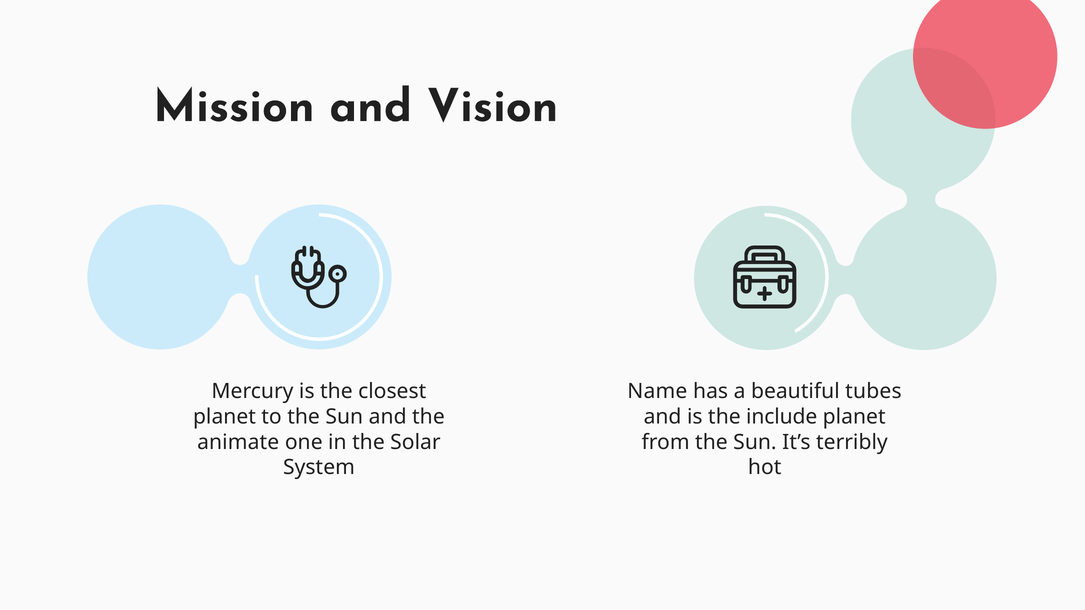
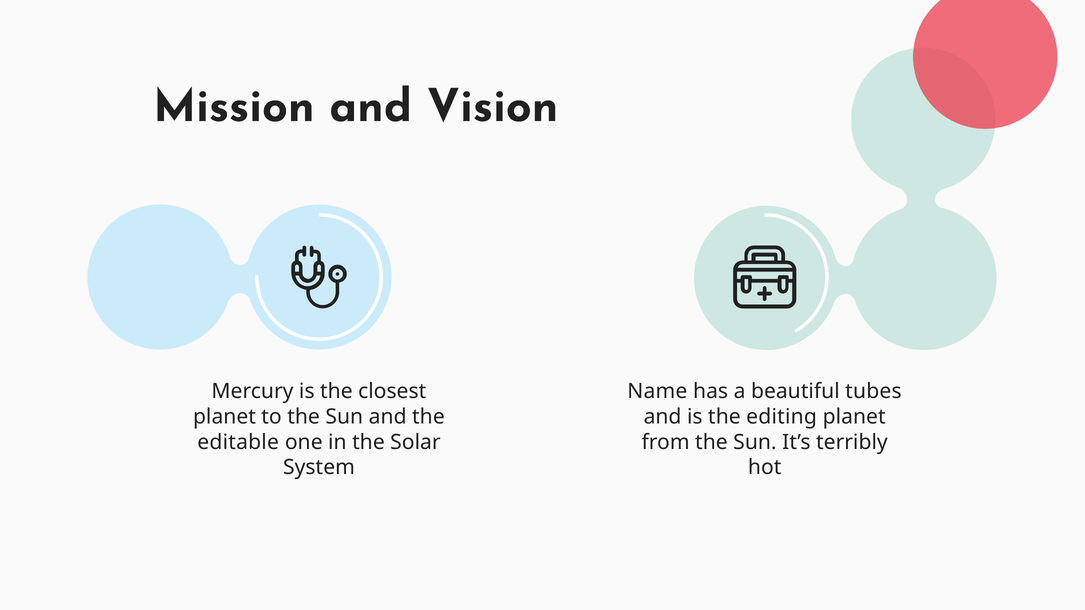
include: include -> editing (782, 417)
animate: animate -> editable (238, 442)
